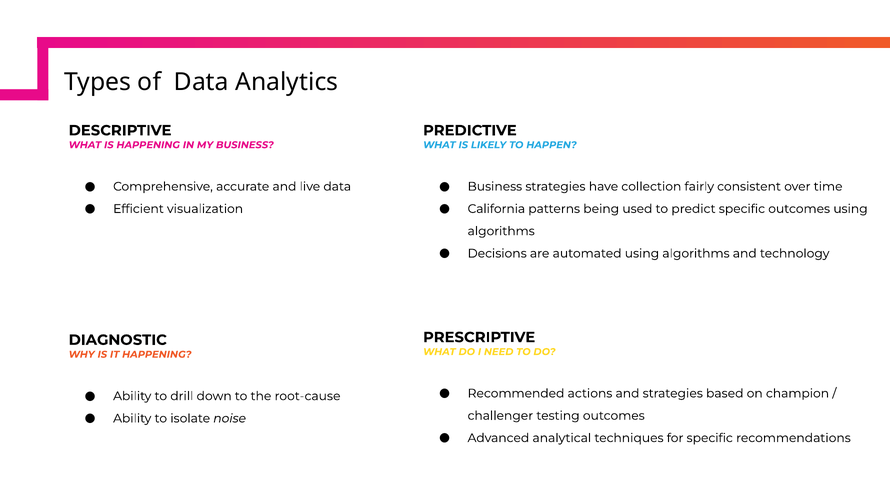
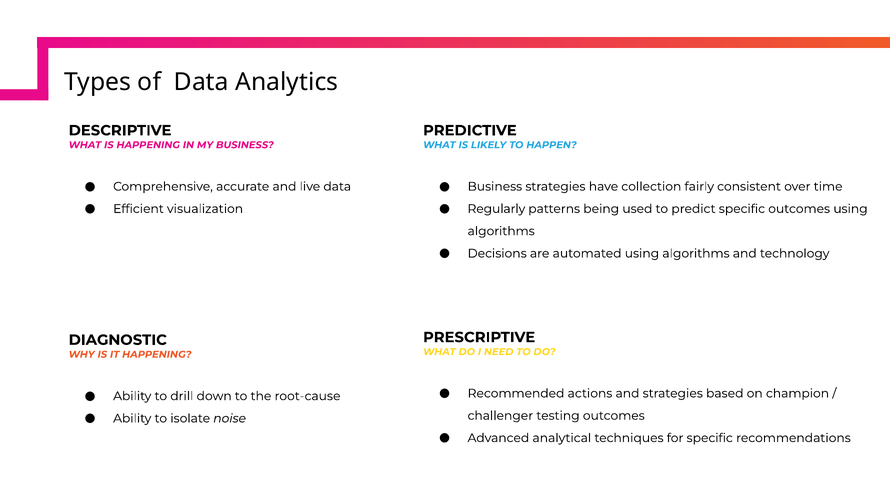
California: California -> Regularly (496, 209)
